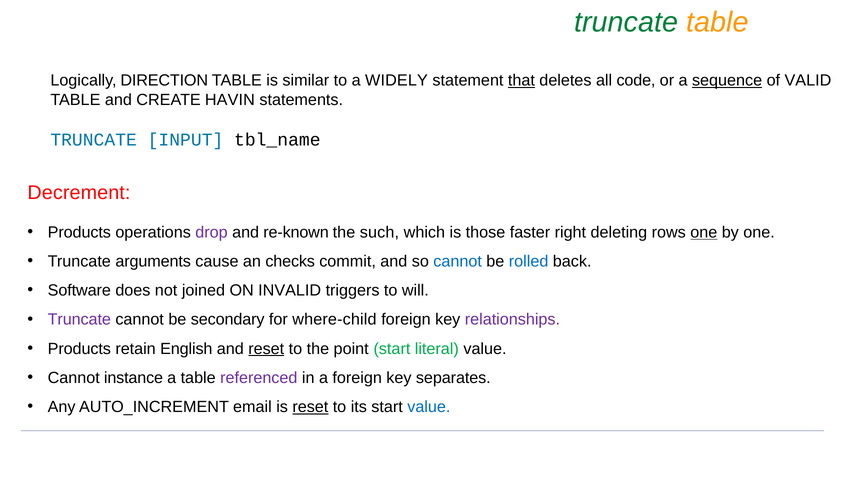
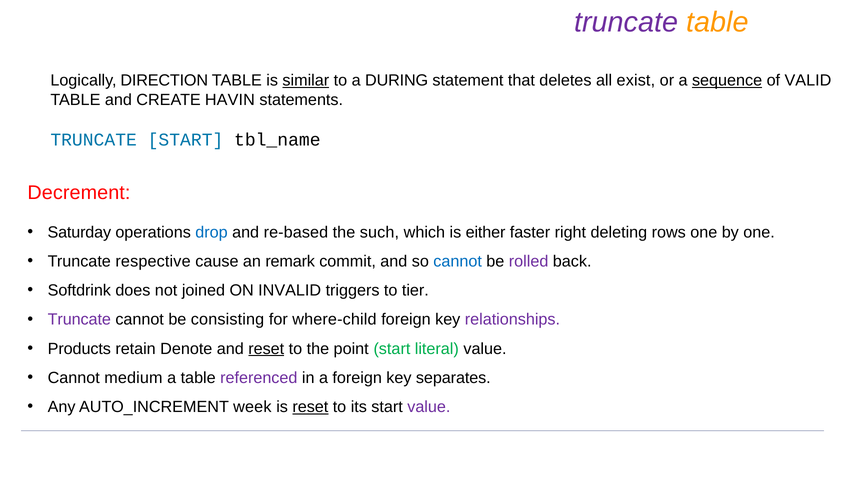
truncate colour: green -> purple (626, 22)
similar underline: none -> present (306, 81)
WIDELY: WIDELY -> DURING (397, 81)
that underline: present -> none (521, 81)
code: code -> exist (636, 81)
TRUNCATE INPUT: INPUT -> START (186, 140)
Products: Products -> Saturday (79, 233)
drop colour: purple -> blue (212, 233)
re-known: re-known -> re-based (296, 233)
those: those -> either (486, 233)
one underline: present -> none (704, 233)
arguments: arguments -> respective (153, 262)
checks: checks -> remark (290, 262)
rolled colour: blue -> purple (529, 262)
Software: Software -> Softdrink (79, 291)
will: will -> tier (415, 291)
secondary: secondary -> consisting (228, 320)
English: English -> Denote (186, 349)
instance: instance -> medium (133, 378)
email: email -> week (252, 407)
value colour: blue -> purple (429, 407)
